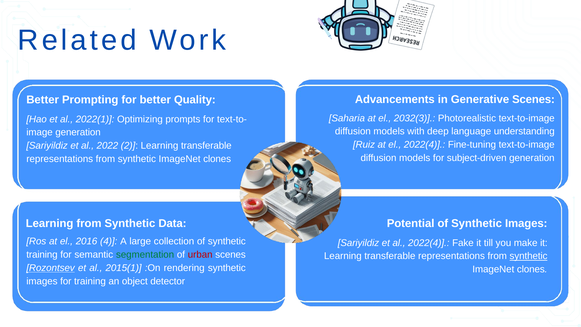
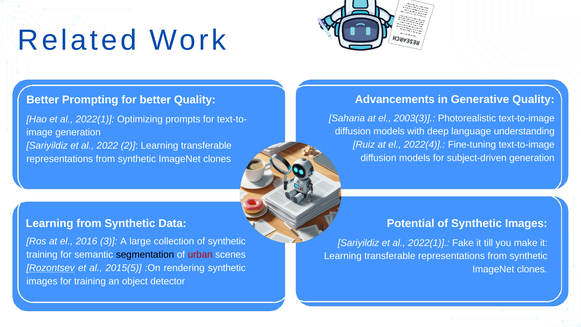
Generative Scenes: Scenes -> Quality (533, 99)
2032(3: 2032(3 -> 2003(3 (415, 118)
4: 4 -> 3 (109, 241)
Sariyildiz et al 2022(4: 2022(4 -> 2022(1 (429, 243)
segmentation colour: green -> black (145, 255)
synthetic underline: present -> none (529, 256)
2015(1: 2015(1 -> 2015(5 (124, 268)
